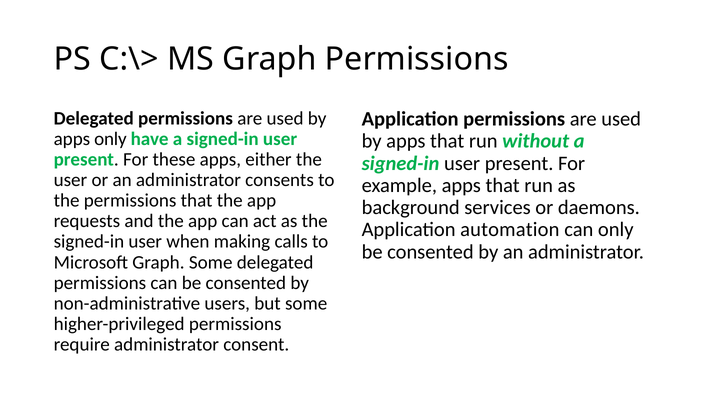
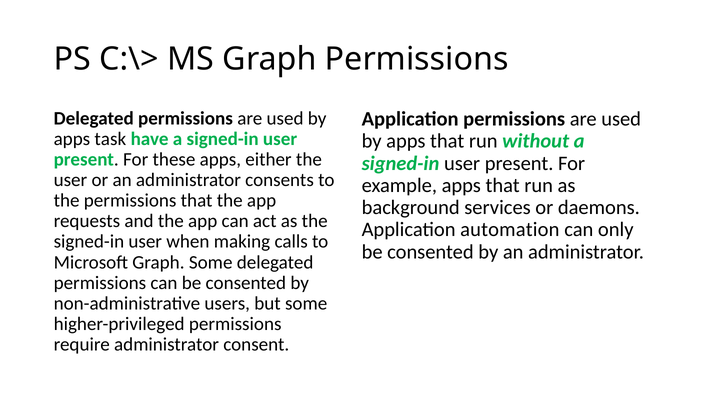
apps only: only -> task (110, 139)
